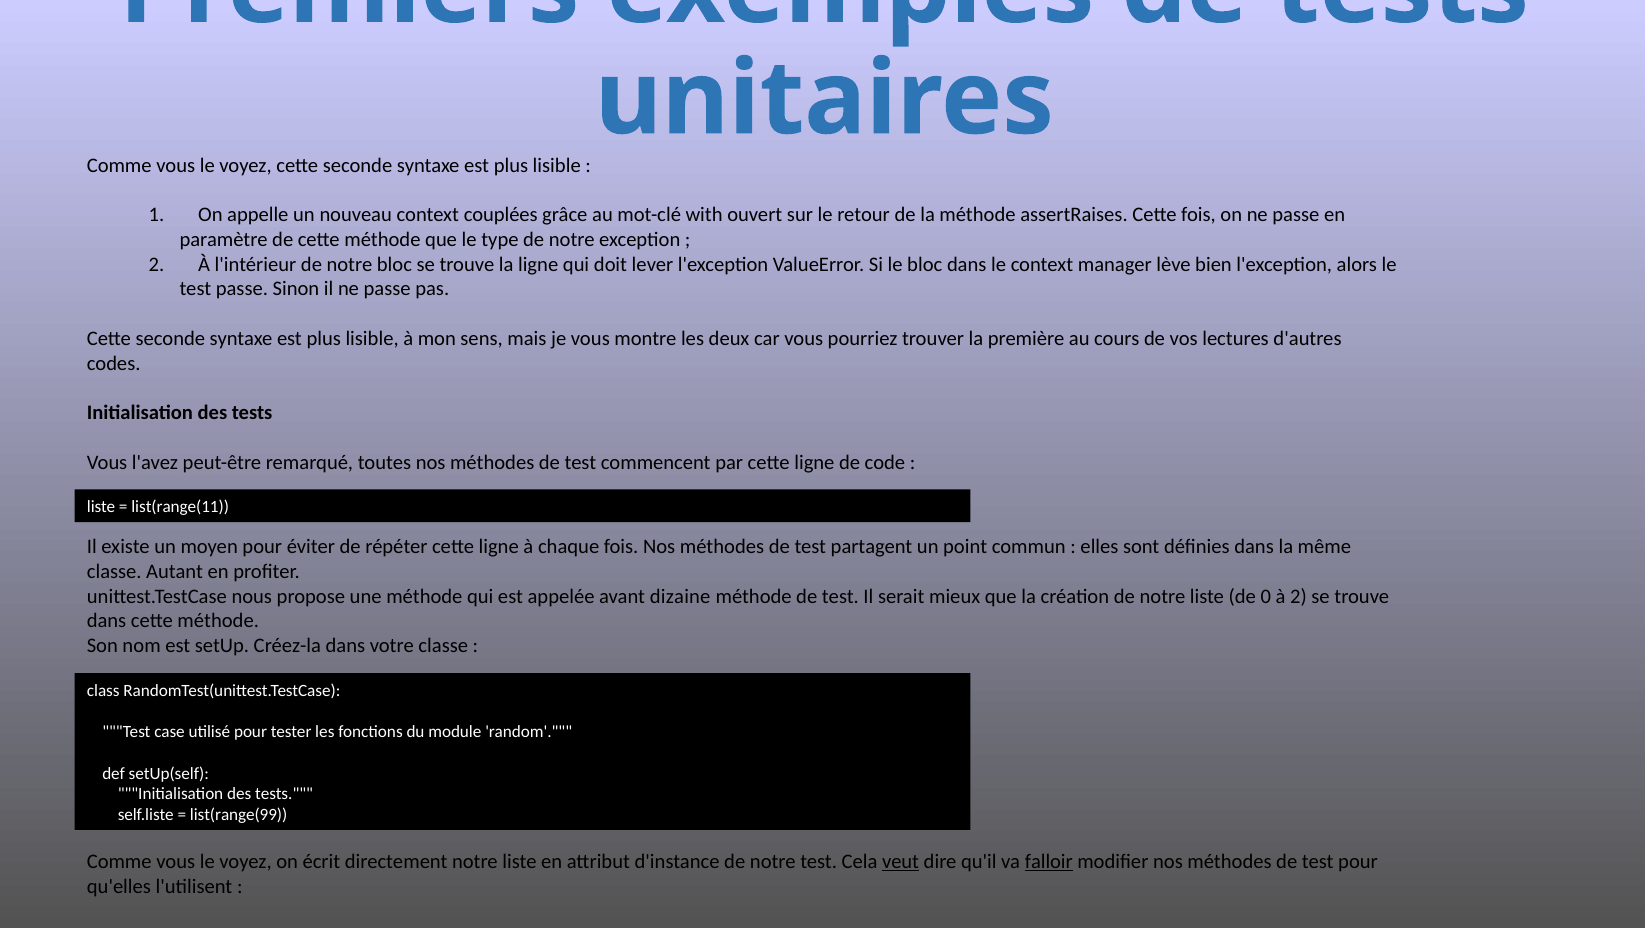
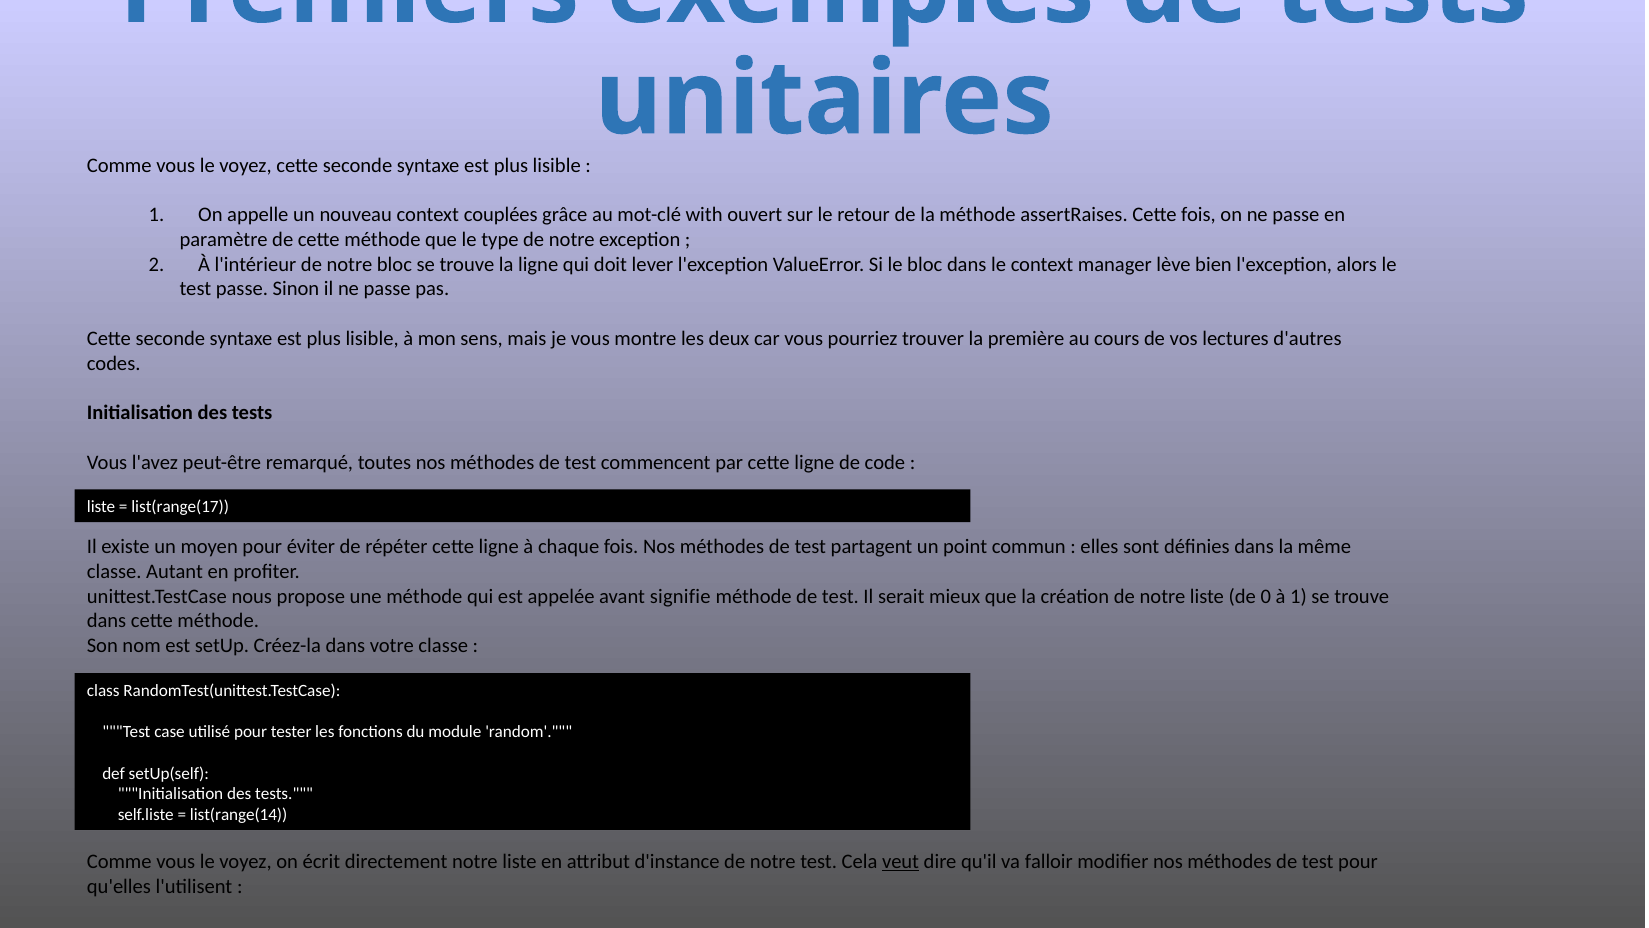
list(range(11: list(range(11 -> list(range(17 (180, 507)
dizaine: dizaine -> signifie (680, 596)
à 2: 2 -> 1 (1299, 596)
list(range(99: list(range(99 -> list(range(14 (239, 814)
falloir underline: present -> none (1049, 861)
